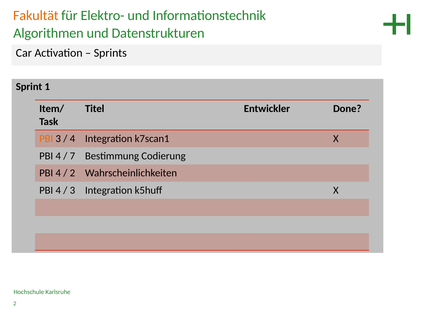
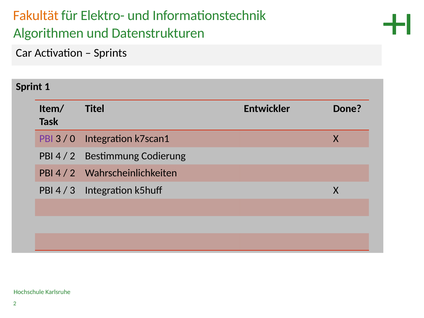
PBI colour: orange -> purple (46, 139)
4: 4 -> 0 (72, 139)
7: 7 -> 2 (72, 156)
